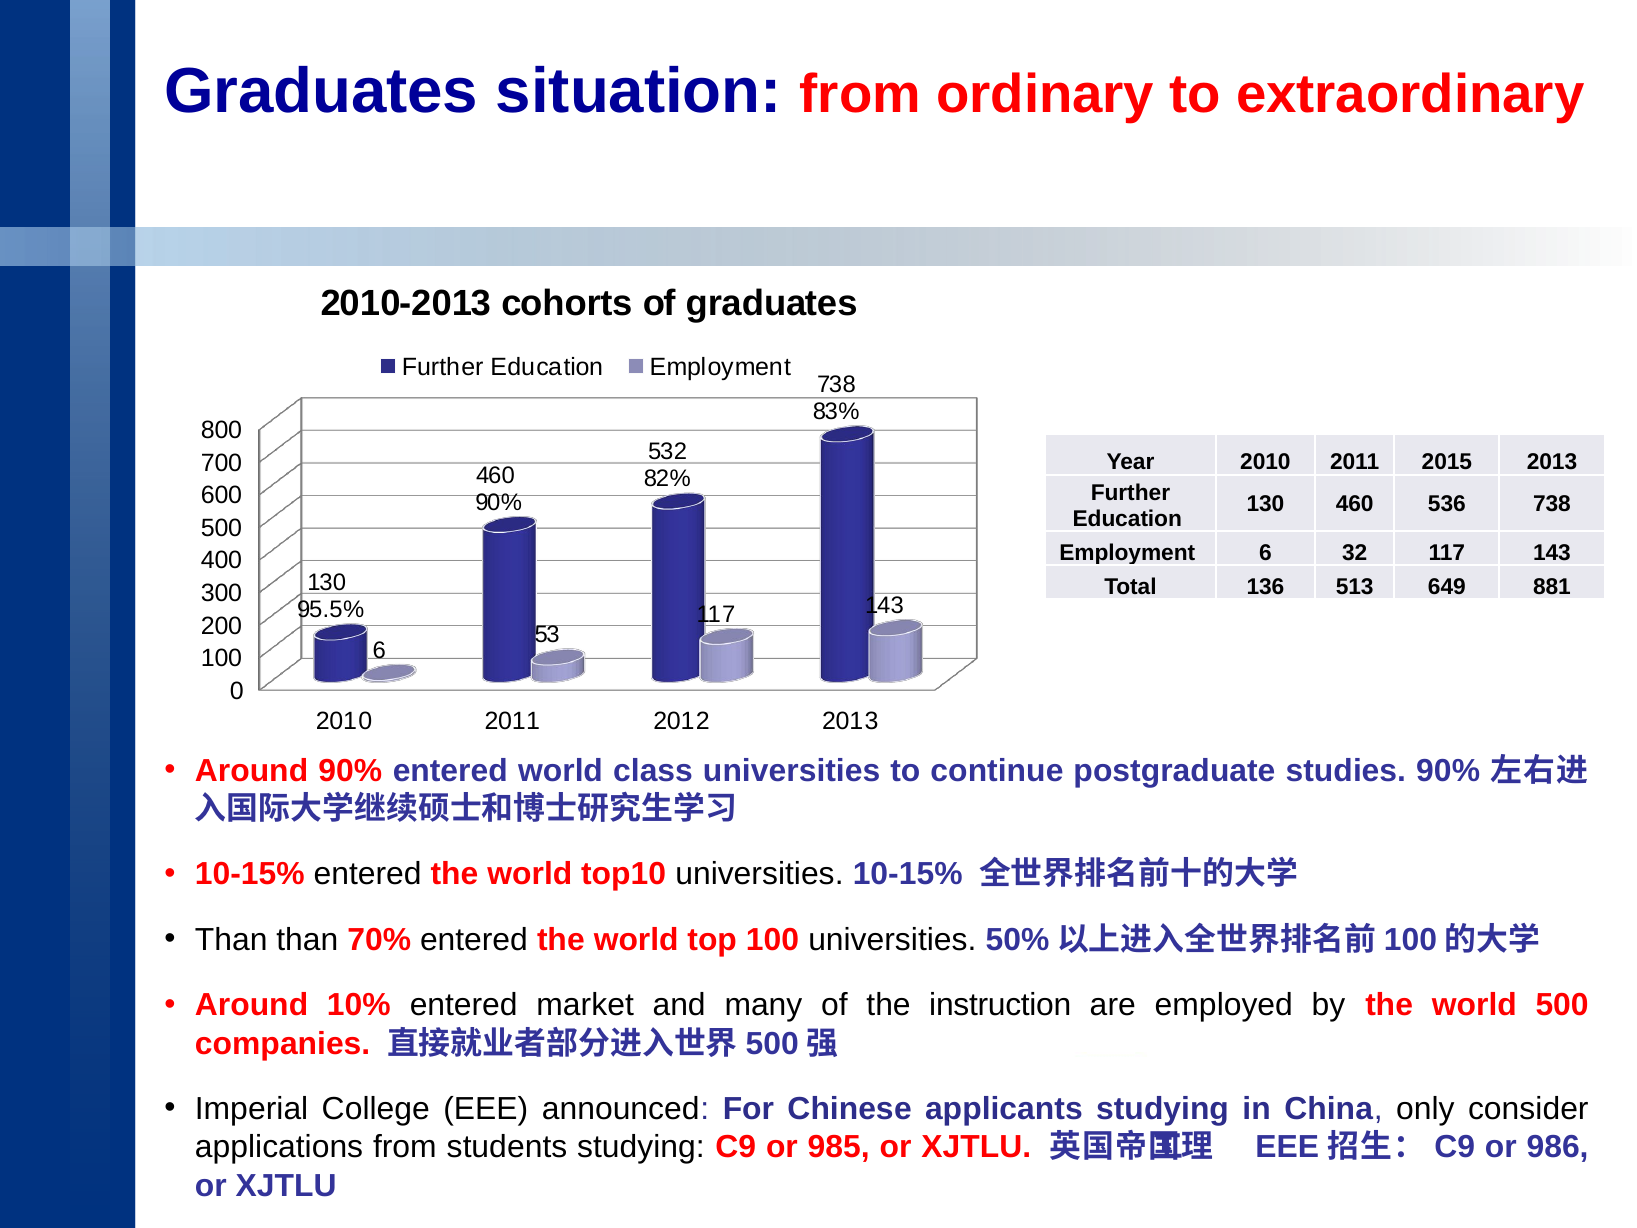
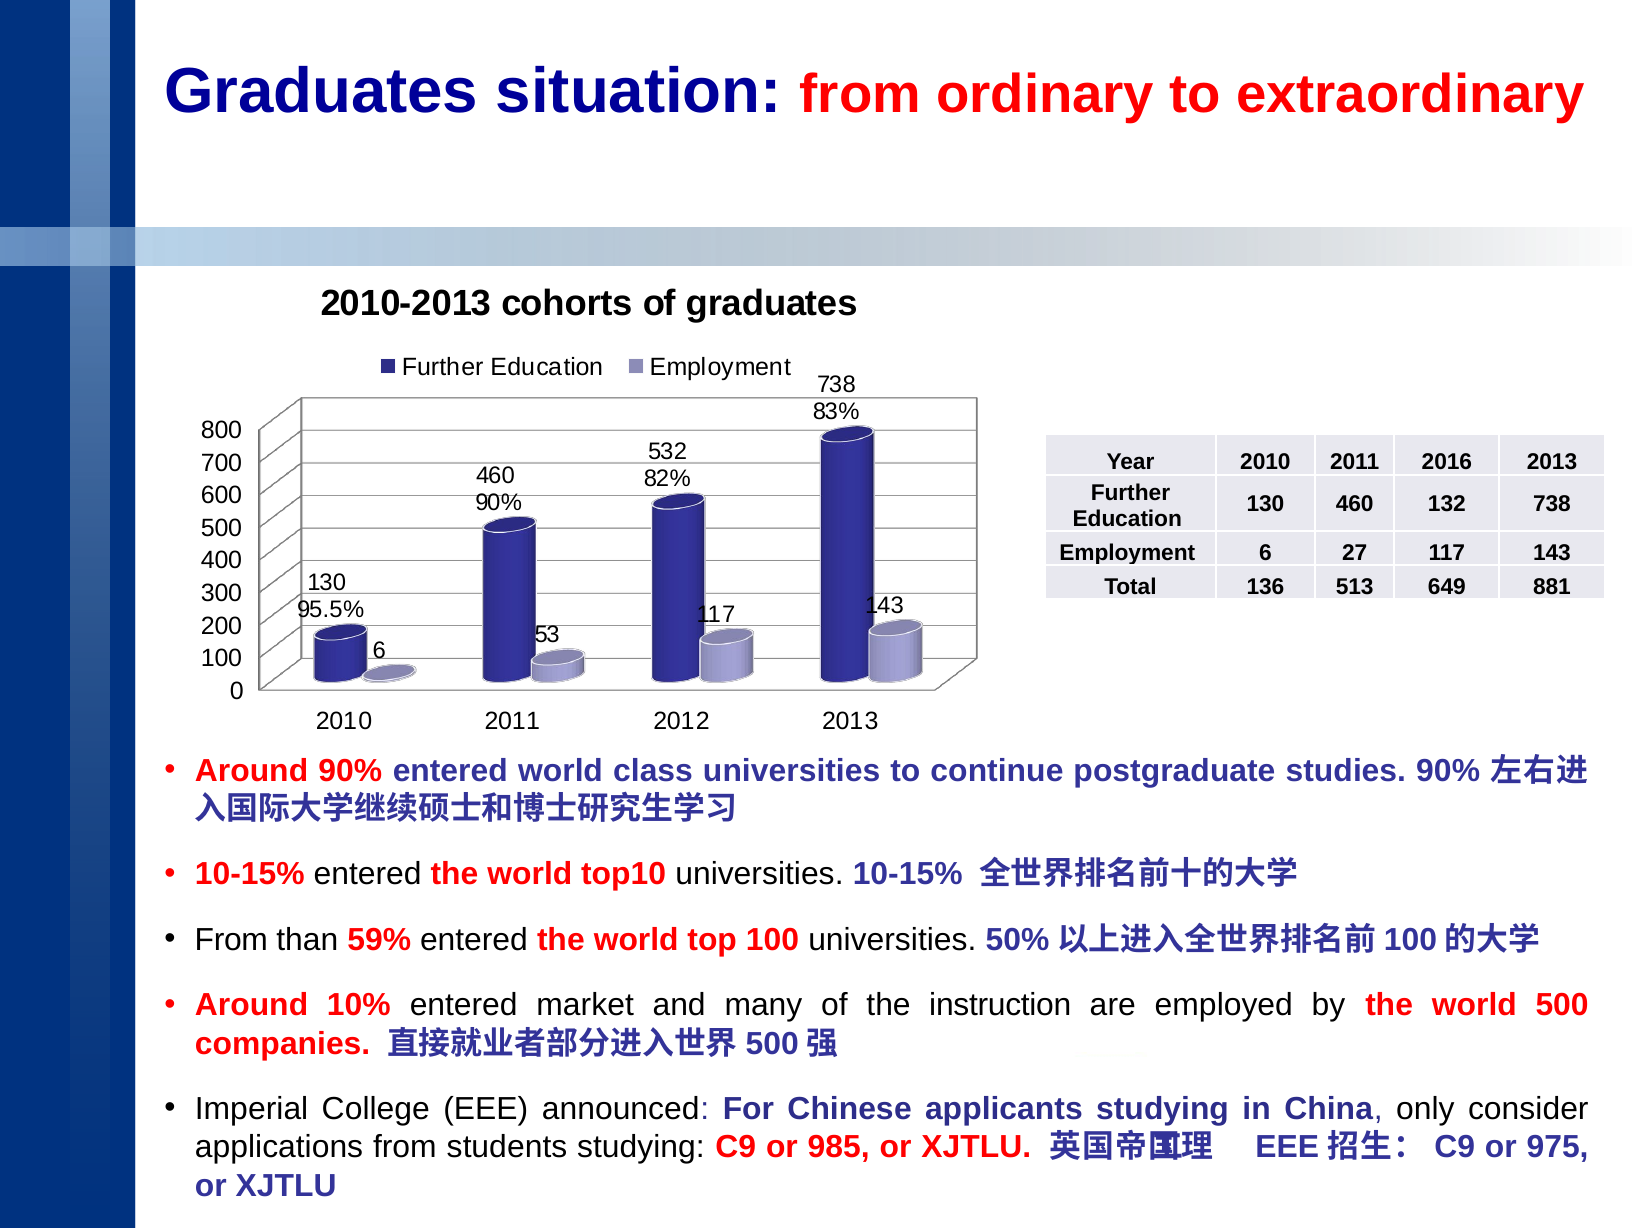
2015: 2015 -> 2016 (1447, 462)
536: 536 -> 132 (1447, 504)
32: 32 -> 27 (1355, 553)
Than: Than -> From (231, 940)
70%: 70% -> 59% (379, 940)
986: 986 -> 975 (1558, 1147)
